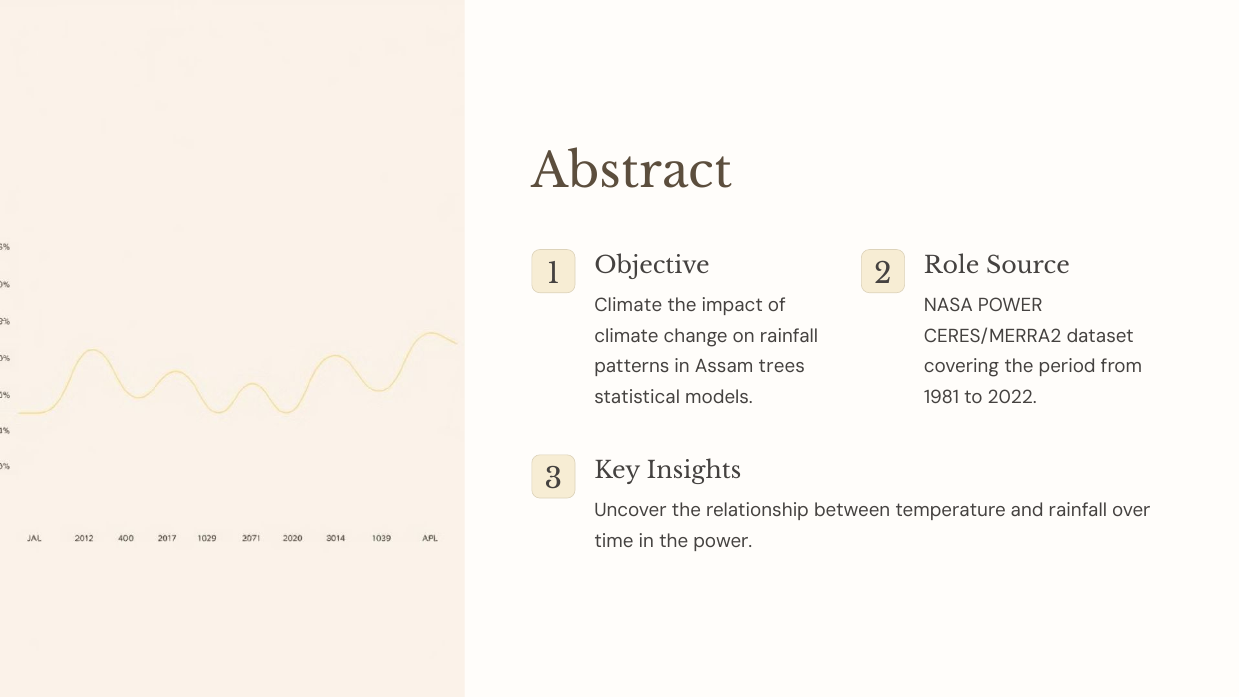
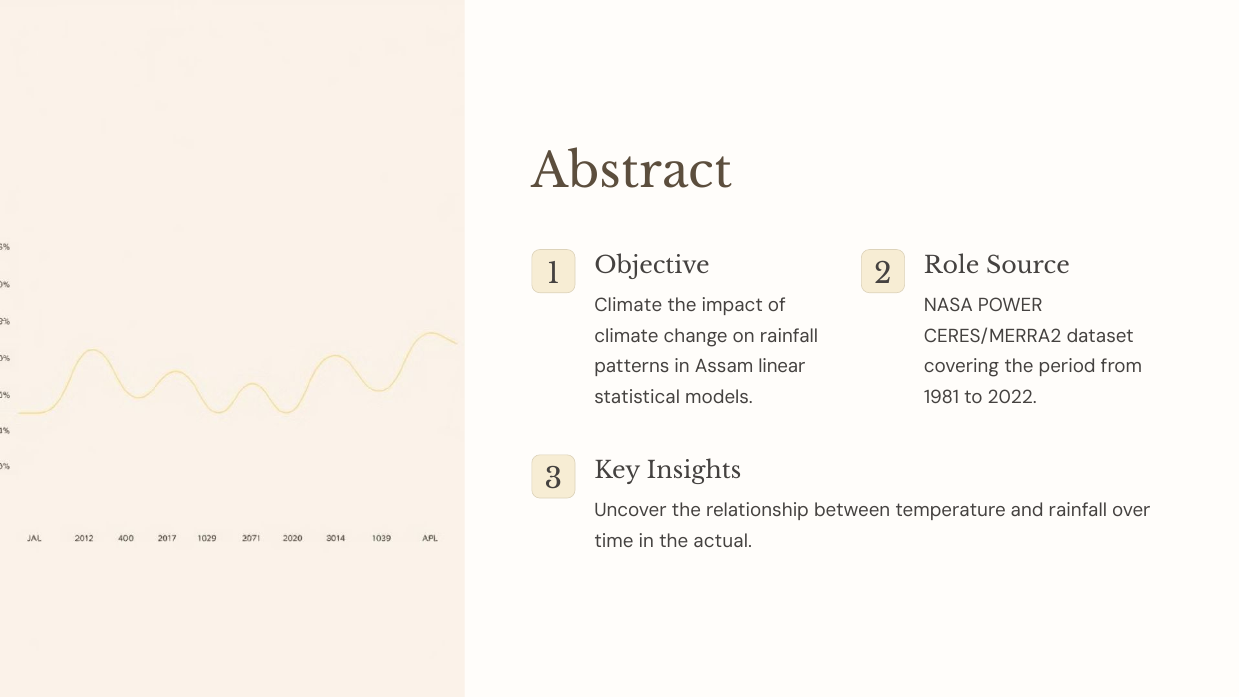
trees: trees -> linear (782, 367)
the power: power -> actual (723, 541)
